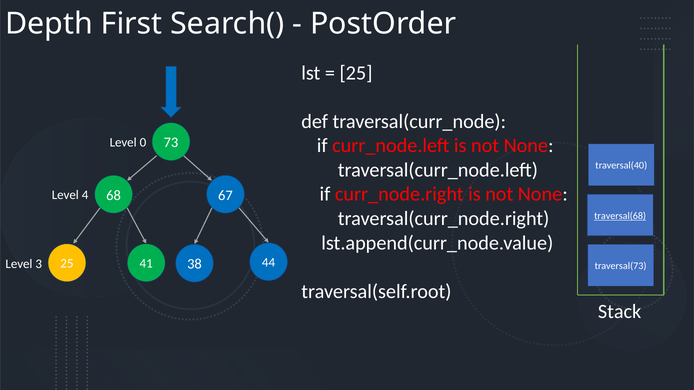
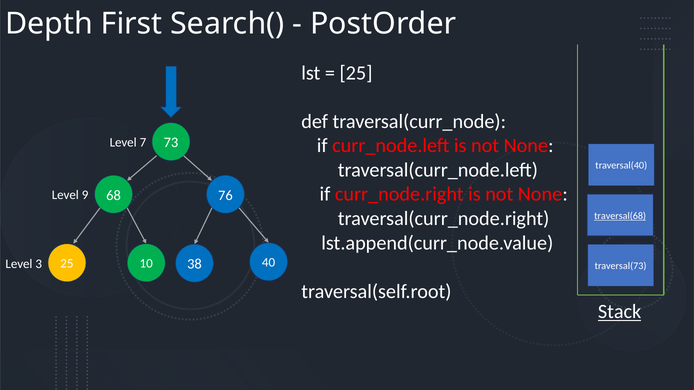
0: 0 -> 7 (143, 142)
67: 67 -> 76 (225, 195)
4: 4 -> 9 (85, 195)
41: 41 -> 10 (146, 264)
44: 44 -> 40 (269, 263)
Stack underline: none -> present (620, 312)
